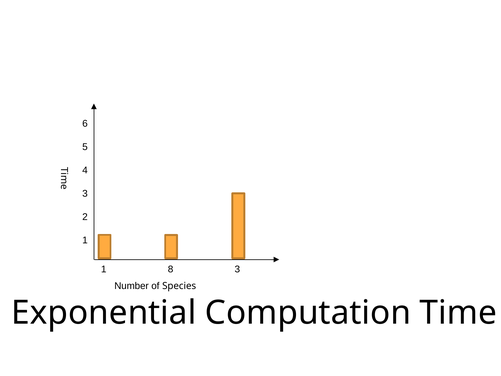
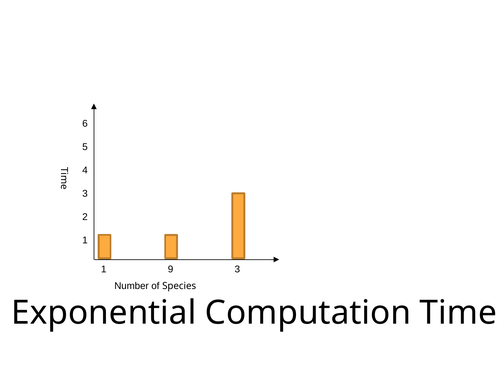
8: 8 -> 9 (171, 269)
